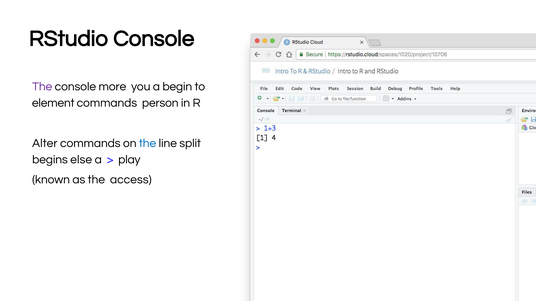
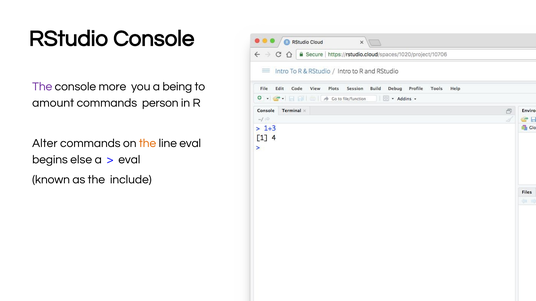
begin: begin -> being (177, 87)
element: element -> amount (53, 103)
the colour: blue -> orange (148, 143)
line split: split -> eval (190, 143)
play: play -> eval (129, 160)
access: access -> include (131, 180)
